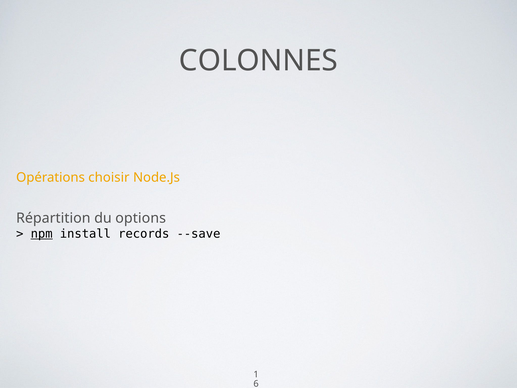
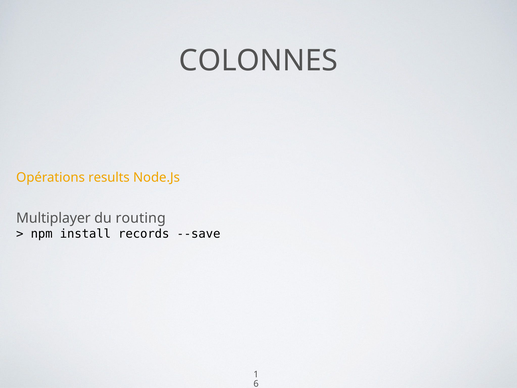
choisir: choisir -> results (109, 177)
Répartition: Répartition -> Multiplayer (53, 218)
options: options -> routing (141, 218)
npm underline: present -> none (42, 234)
